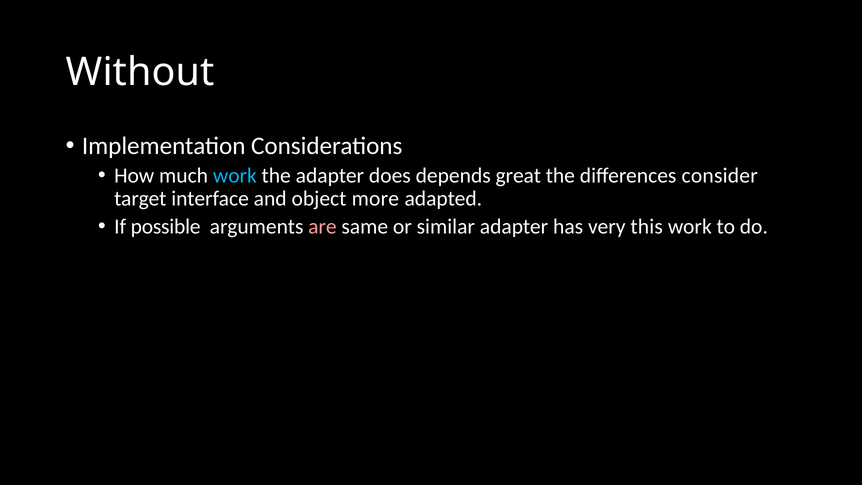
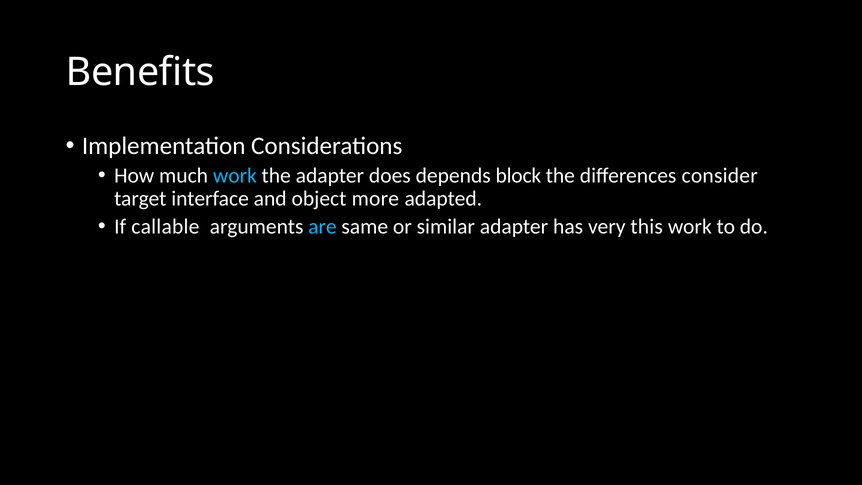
Without: Without -> Benefits (140, 72)
great: great -> block (518, 175)
possible: possible -> callable (165, 226)
are colour: pink -> light blue (322, 226)
